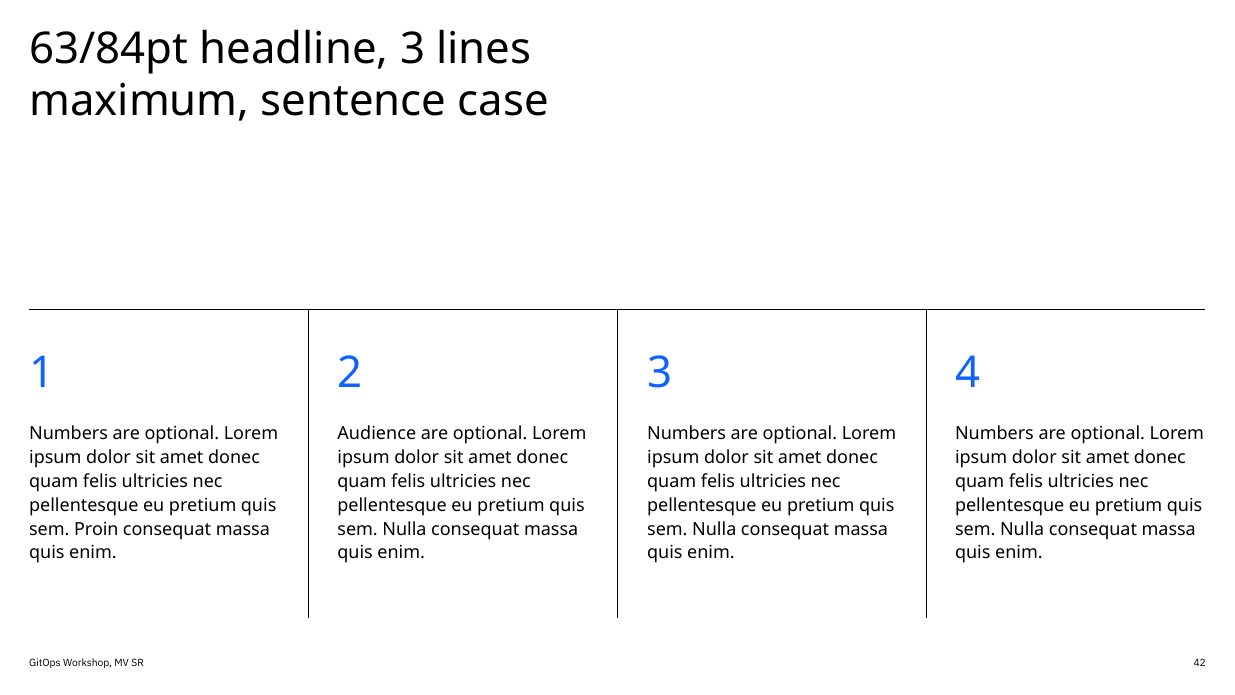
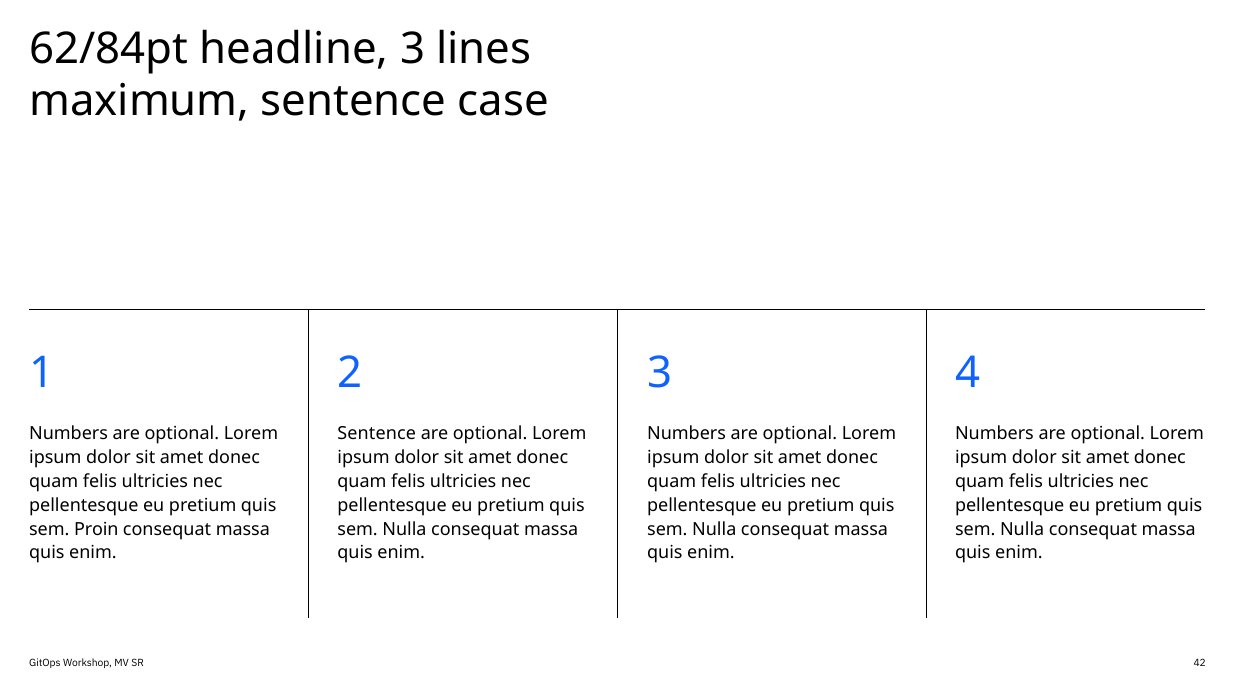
63/84pt: 63/84pt -> 62/84pt (109, 49)
Audience: Audience -> Sentence (377, 434)
